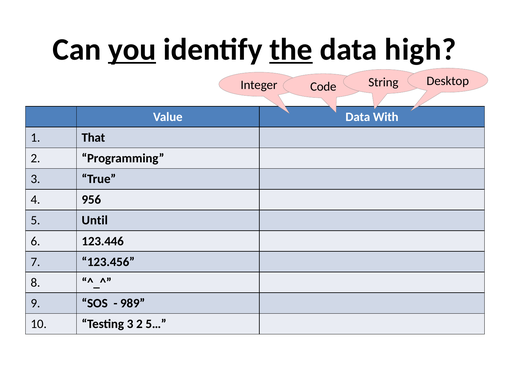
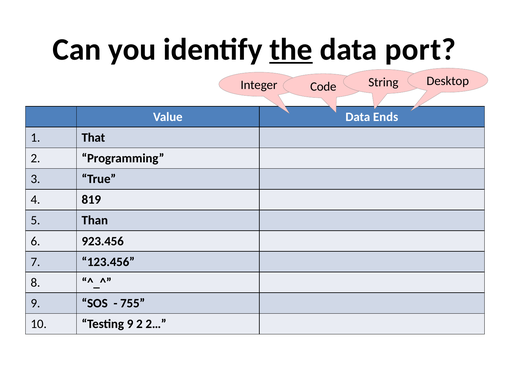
you underline: present -> none (132, 49)
high: high -> port (420, 49)
With: With -> Ends (386, 117)
956: 956 -> 819 (91, 199)
Until: Until -> Than (95, 220)
123.446: 123.446 -> 923.456 (103, 241)
989: 989 -> 755 (133, 303)
Testing 3: 3 -> 9 (130, 324)
5…: 5… -> 2… (156, 324)
